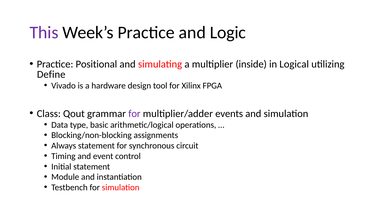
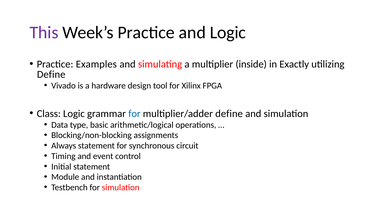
Positional: Positional -> Examples (96, 64)
Logical: Logical -> Exactly (294, 64)
Class Qout: Qout -> Logic (74, 113)
for colour: purple -> blue (134, 113)
multiplier/adder events: events -> define (229, 113)
